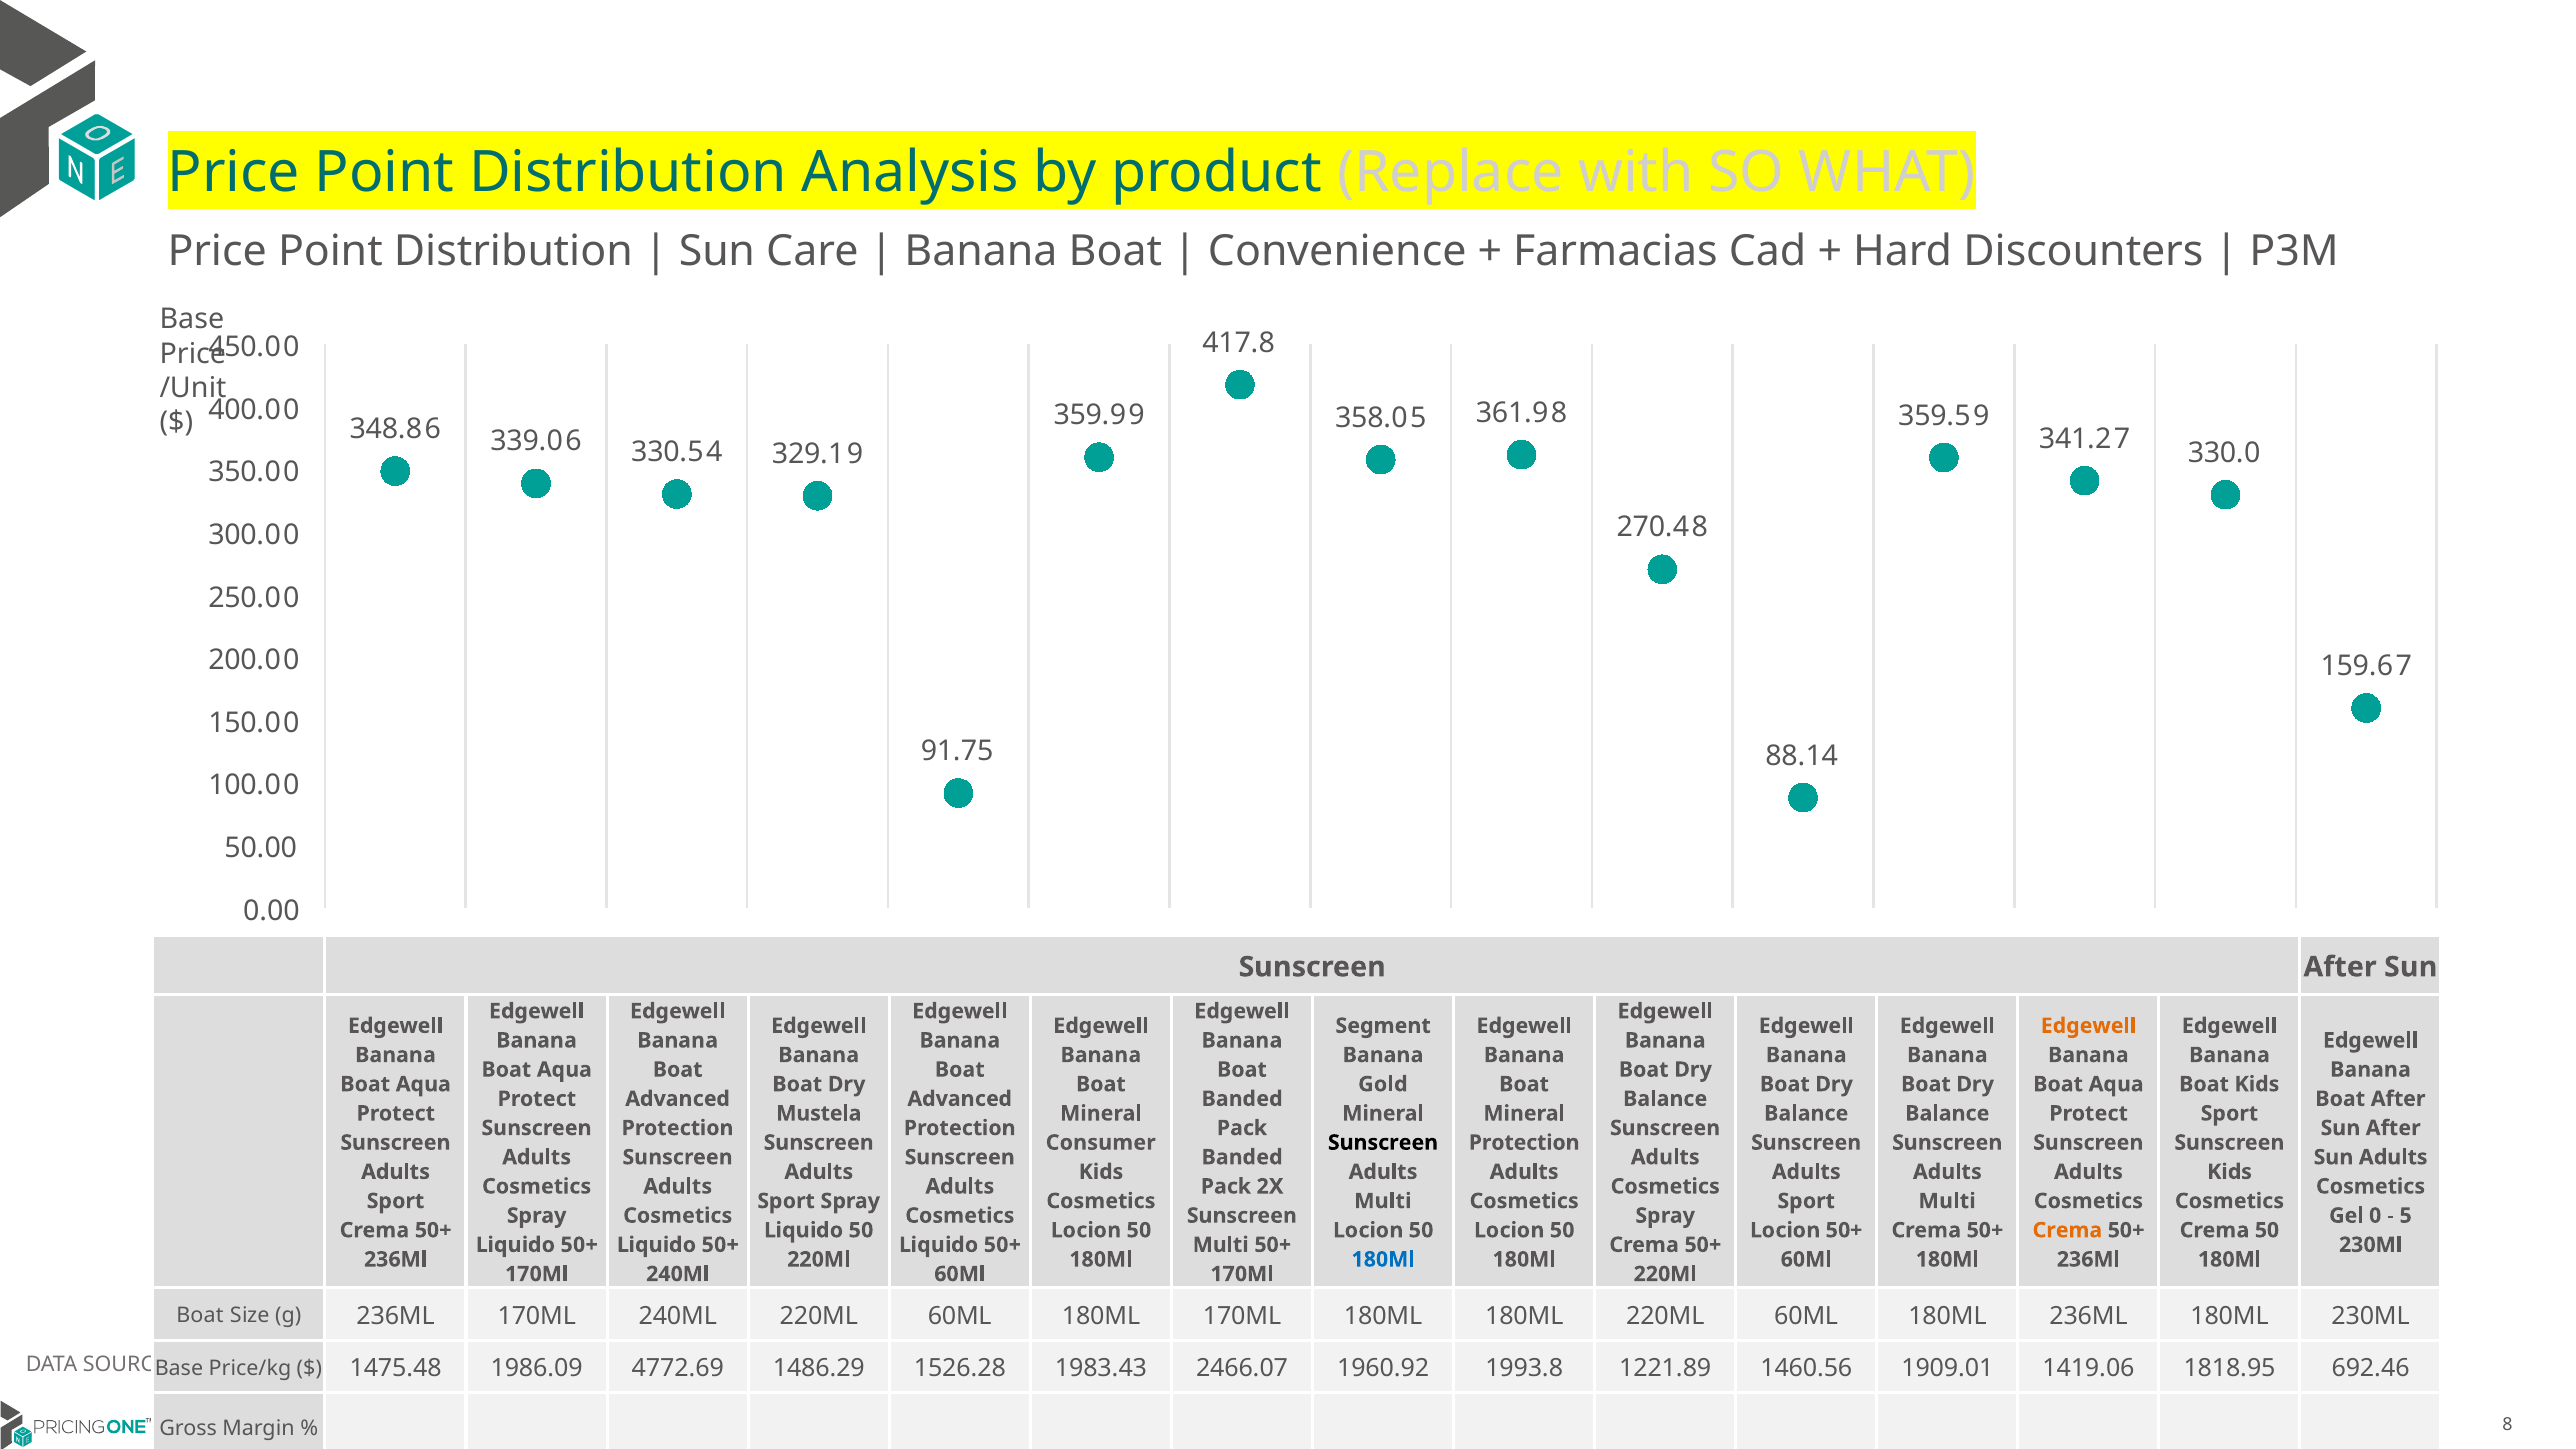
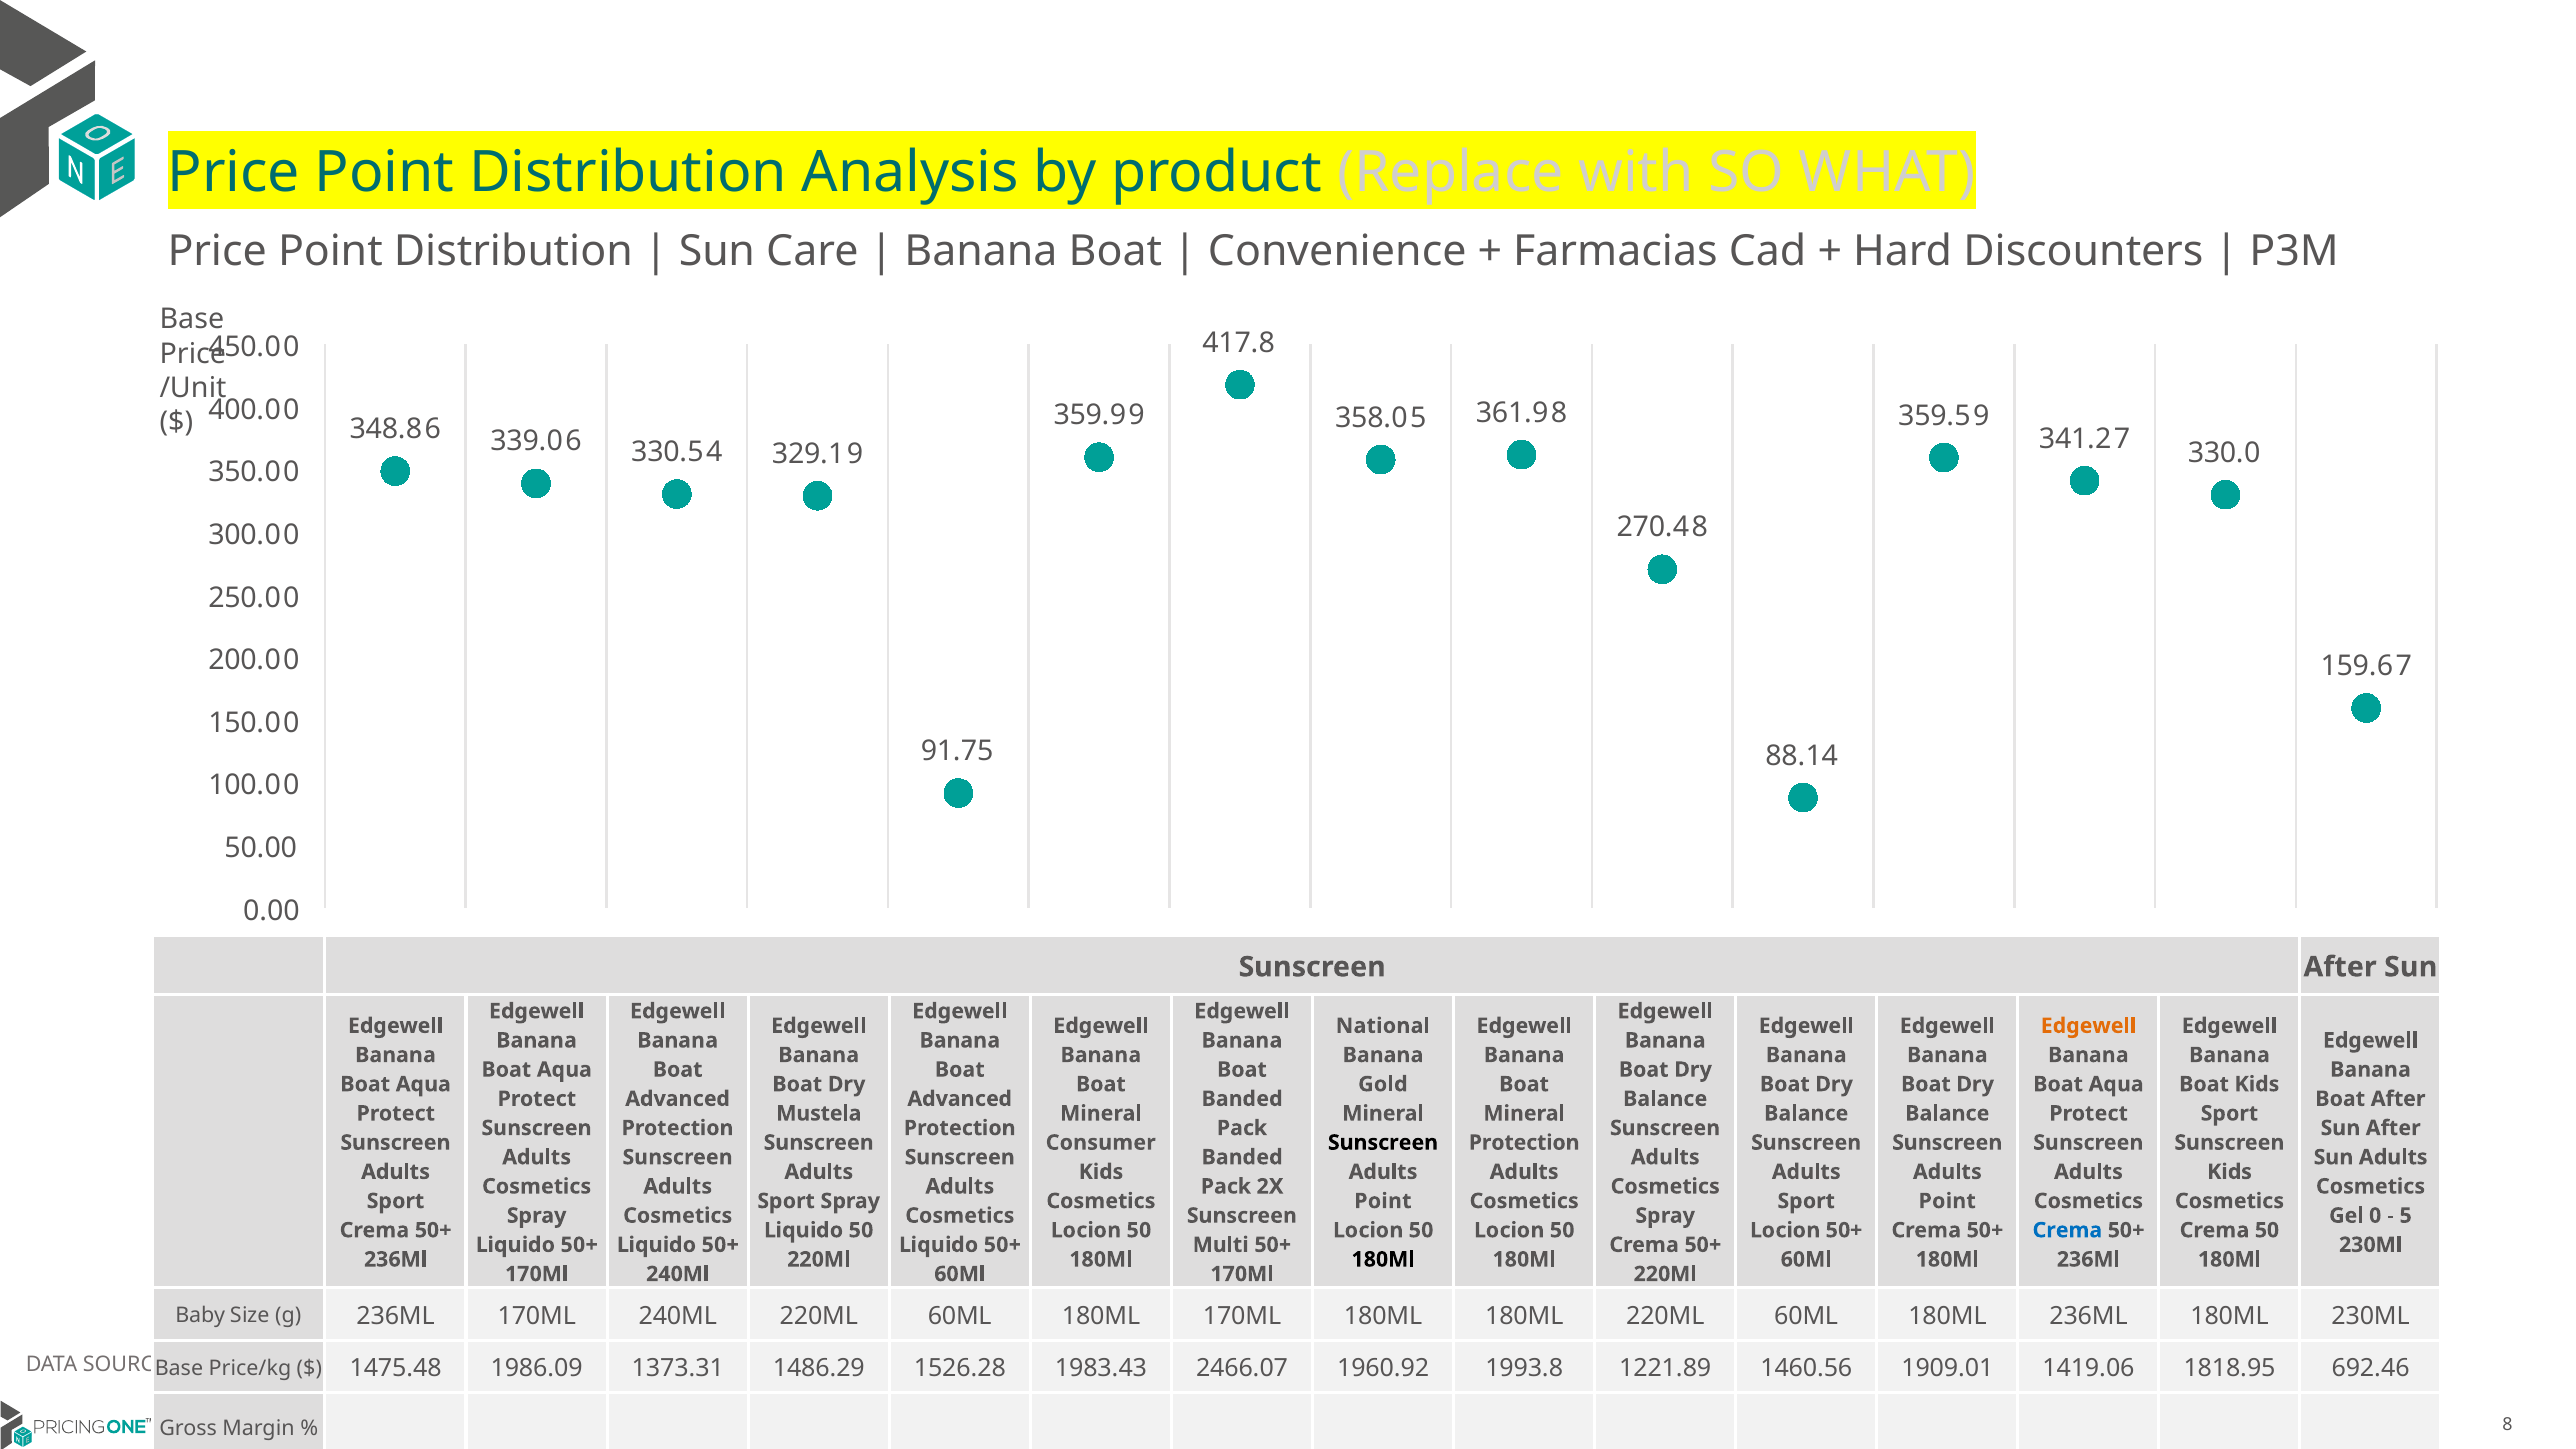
Segment: Segment -> National (1383, 1026)
Multi: Multi -> Point (1383, 1201)
Multi: Multi -> Point (1947, 1201)
Crema colour: orange -> blue (2067, 1230)
180Ml colour: blue -> black (1383, 1260)
Boat: Boat -> Baby (200, 1316)
4772.69: 4772.69 -> 1373.31 (678, 1369)
